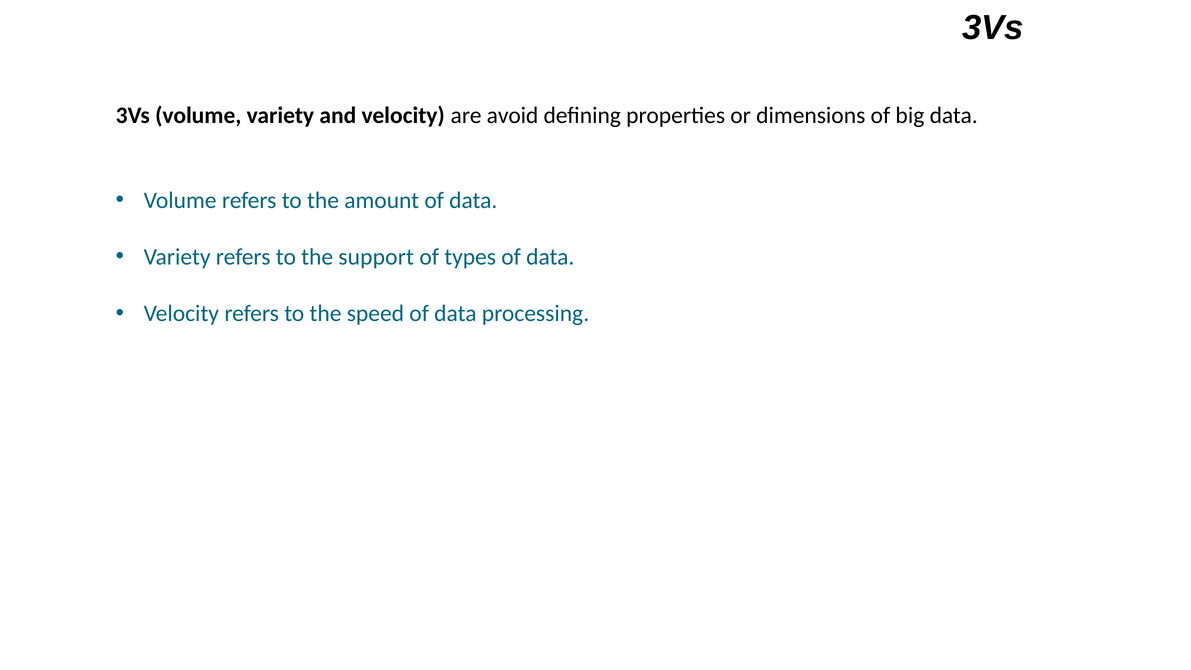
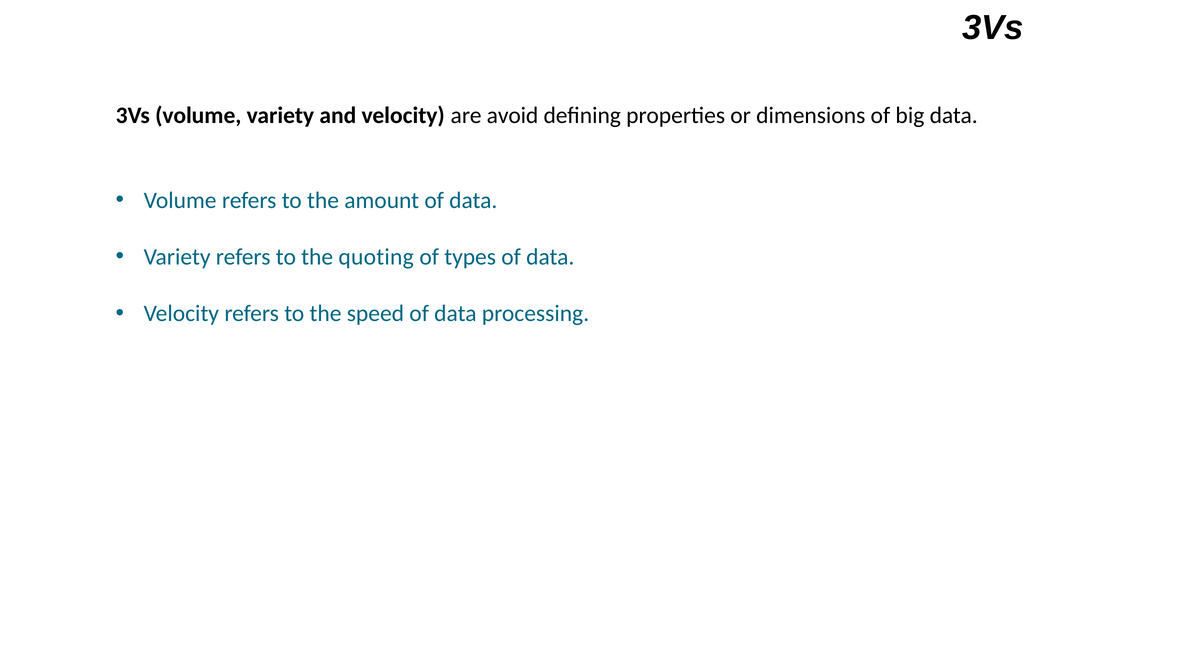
support: support -> quoting (376, 257)
